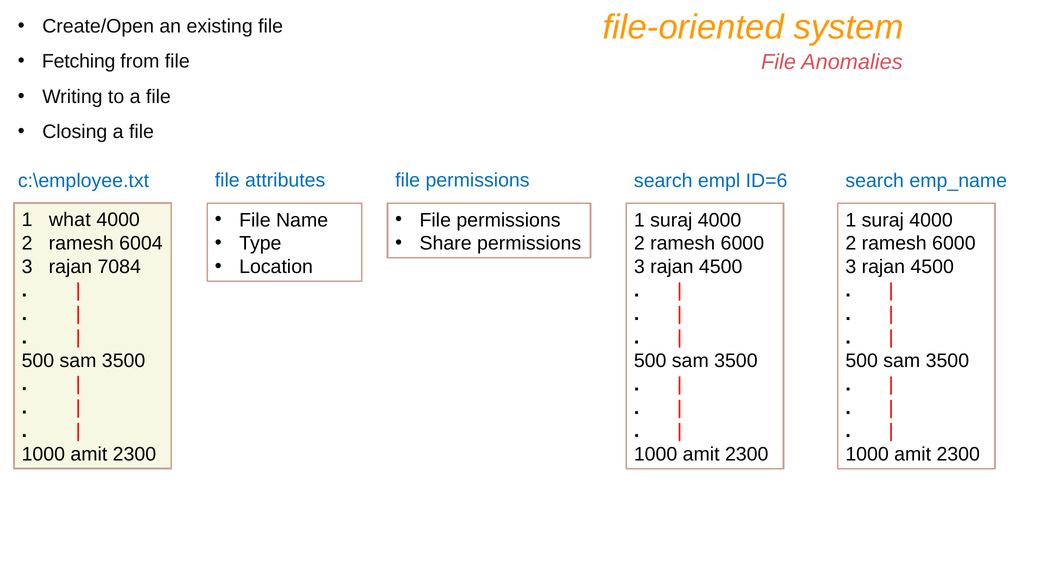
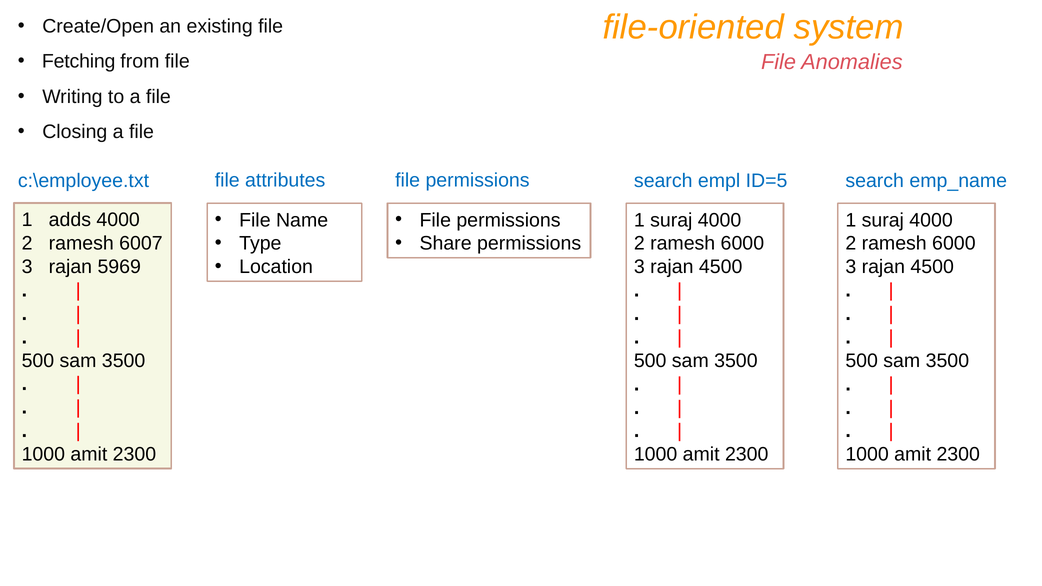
ID=6: ID=6 -> ID=5 (767, 181)
what: what -> adds (70, 220)
6004: 6004 -> 6007 (141, 243)
7084: 7084 -> 5969 (119, 267)
